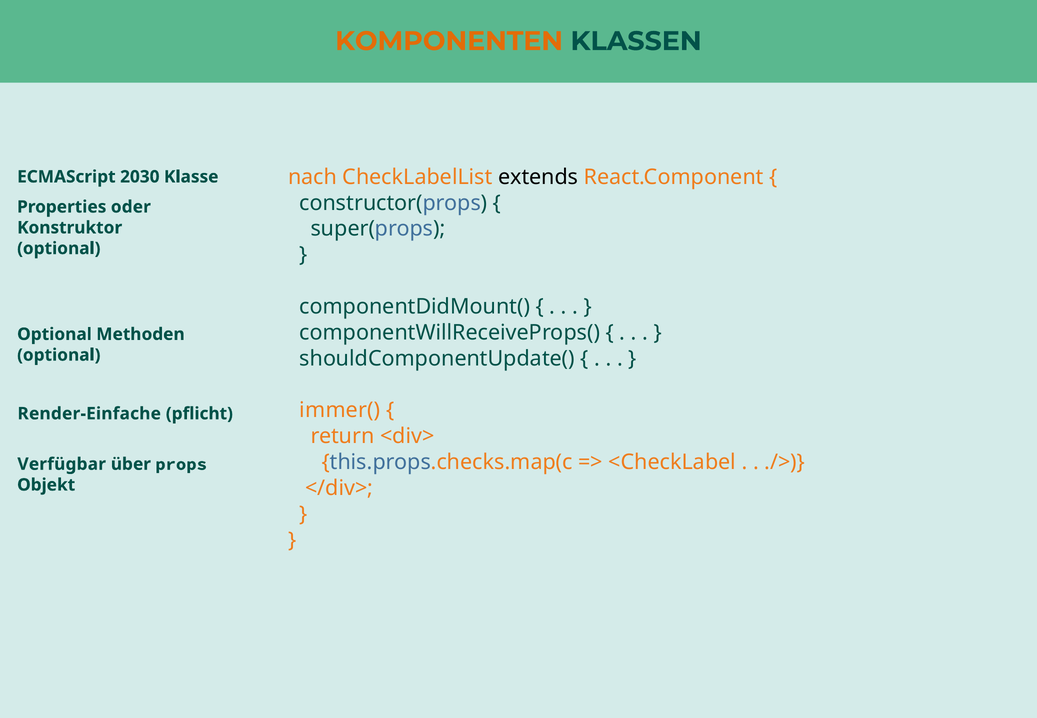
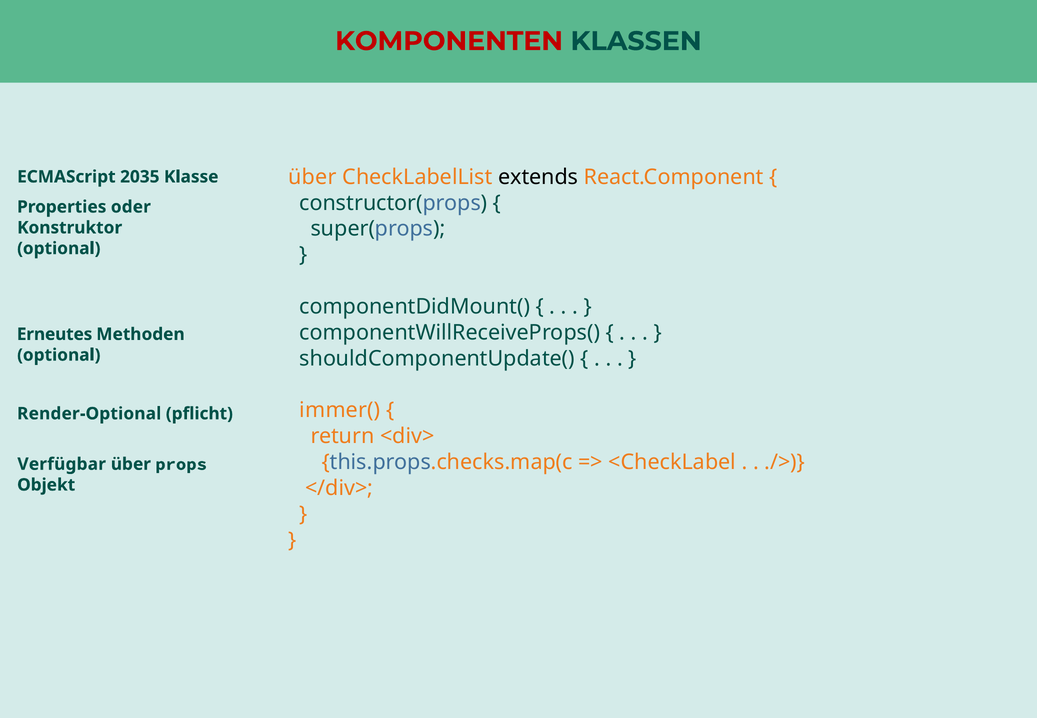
KOMPONENTEN colour: orange -> red (449, 41)
nach: nach -> über (312, 177)
2030: 2030 -> 2035 (140, 177)
Optional: Optional -> Erneutes (55, 334)
Render-Einfache: Render-Einfache -> Render-Optional (89, 414)
